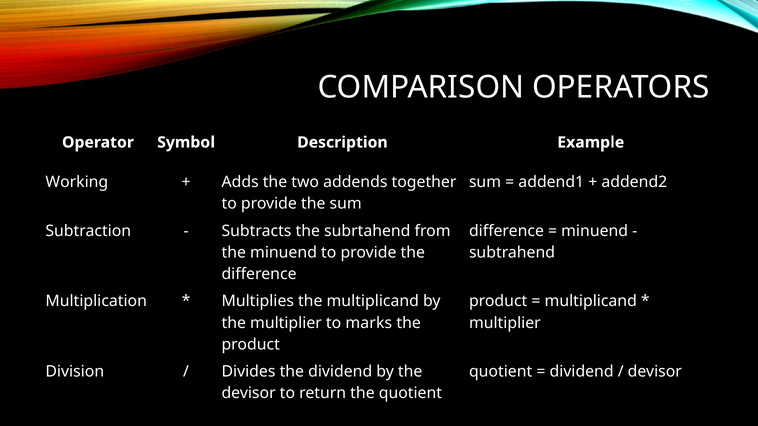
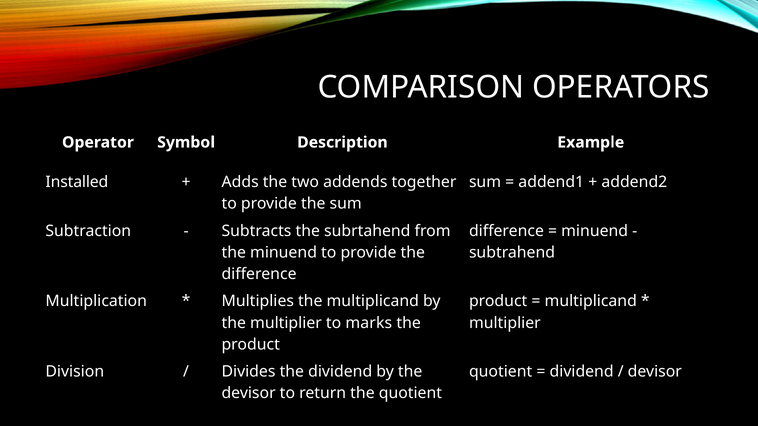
Working: Working -> Installed (77, 182)
